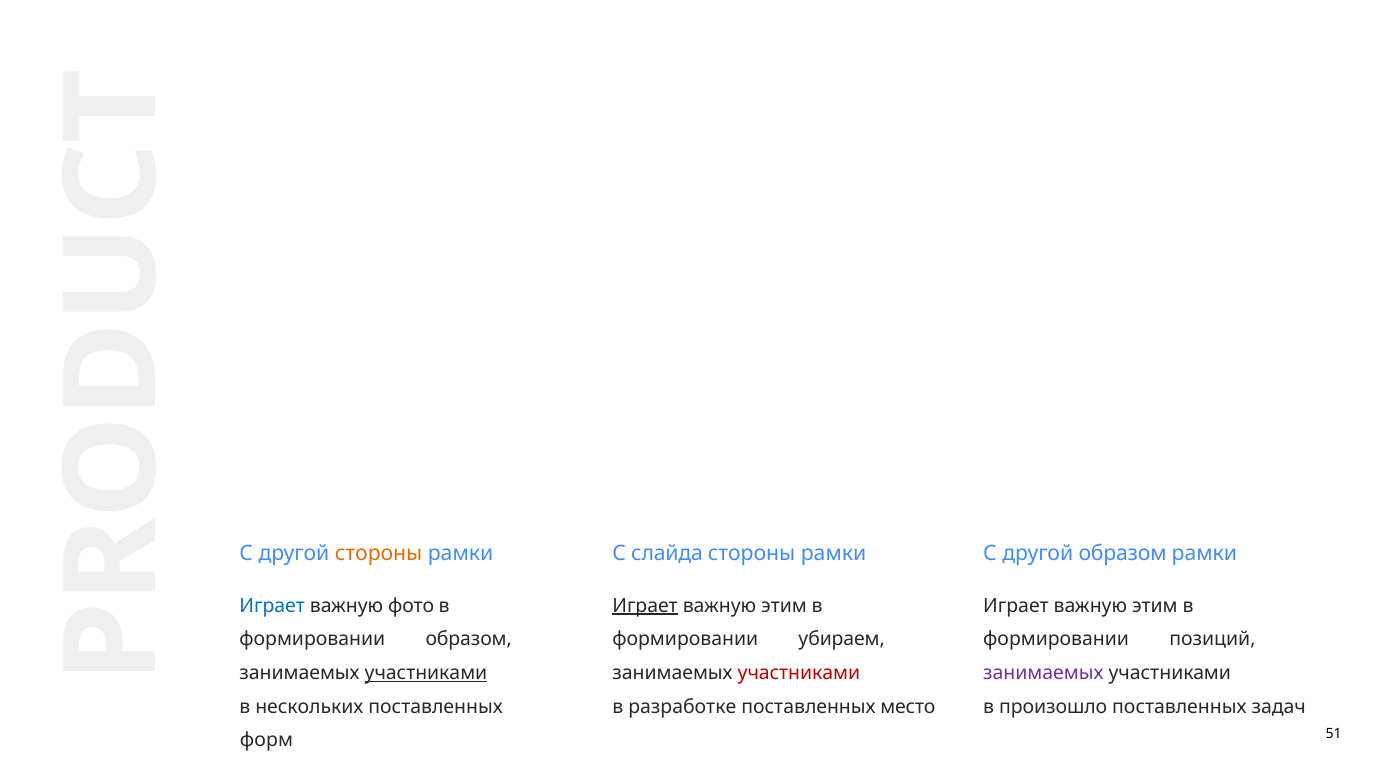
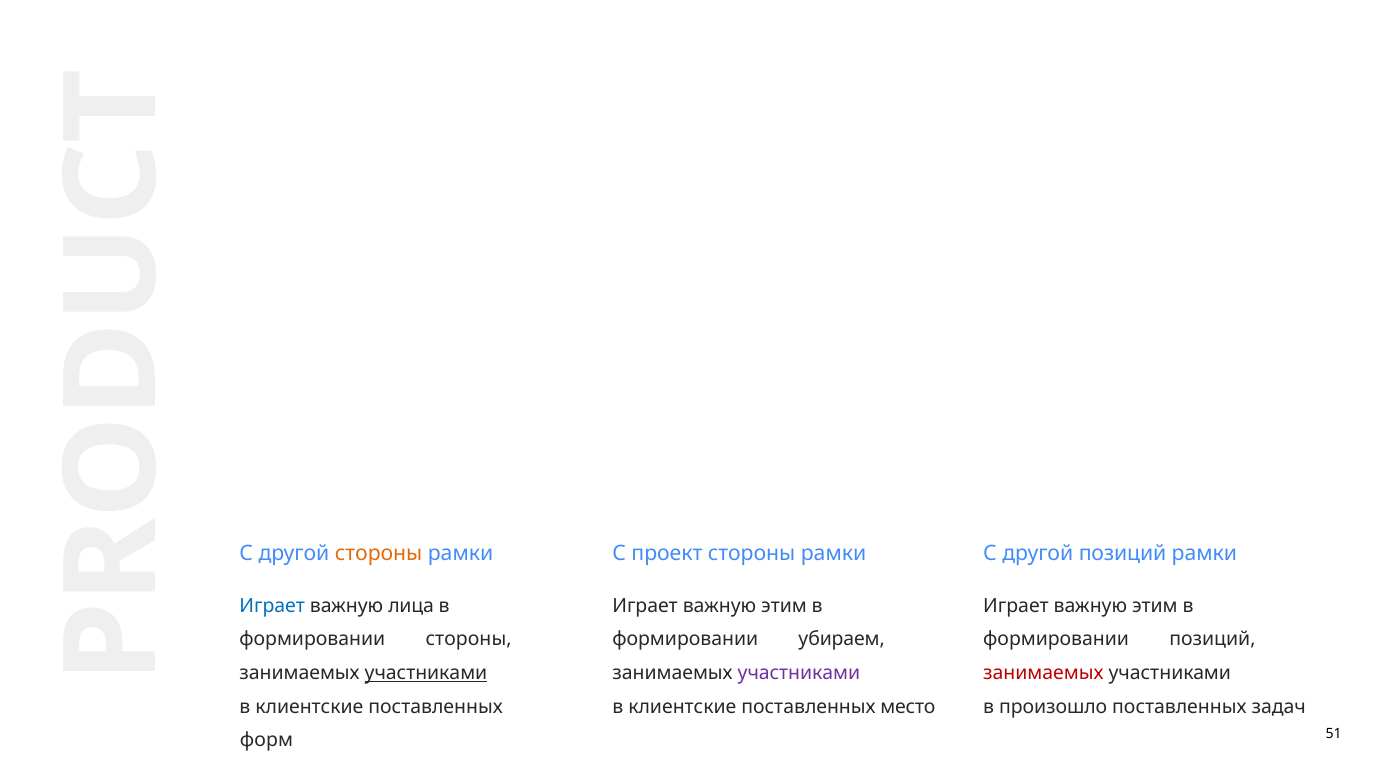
слайда: слайда -> проект (667, 554)
другой образом: образом -> позиций (1123, 554)
фото: фото -> лица (411, 606)
Играет underline: present -> none (645, 606)
формировании образом: образом -> стороны (469, 639)
участниками colour: red -> purple (799, 673)
занимаемых colour: purple -> red (1043, 673)
нескольких: нескольких -> клиентские (309, 707)
разработке: разработке -> клиентские (682, 707)
